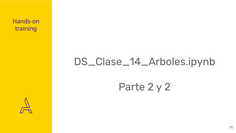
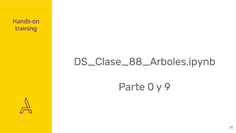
DS_Clase_14_Arboles.ipynb: DS_Clase_14_Arboles.ipynb -> DS_Clase_88_Arboles.ipynb (145, 62)
Parte 2: 2 -> 0 (151, 87)
y 2: 2 -> 9 (167, 87)
